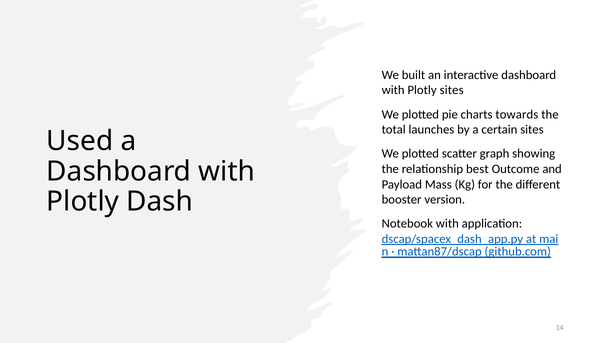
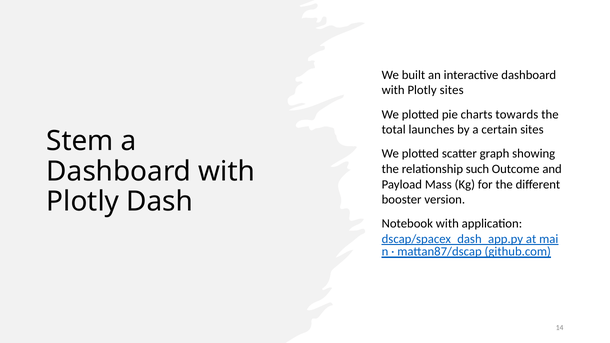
Used: Used -> Stem (80, 141)
best: best -> such (477, 169)
